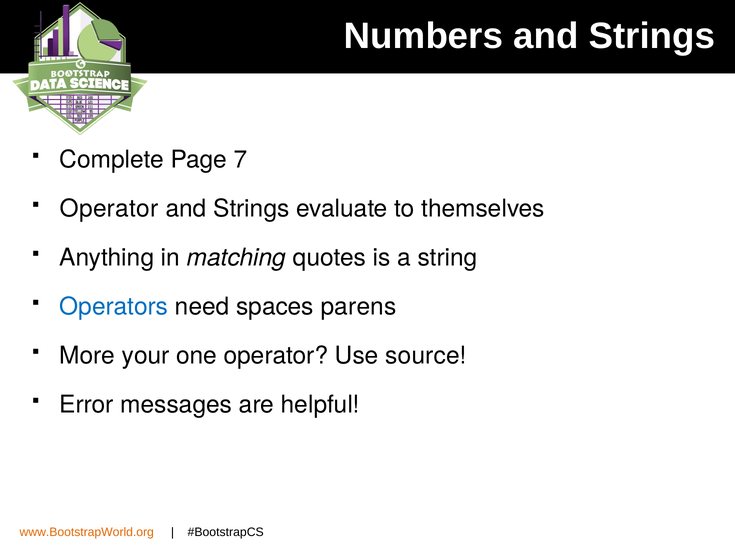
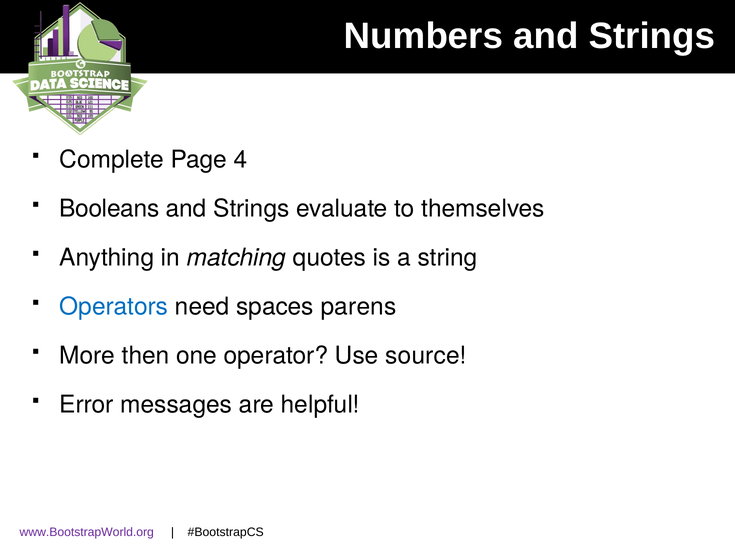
7: 7 -> 4 (241, 160)
Operator: Operator -> Booleans (109, 209)
your: your -> then (146, 356)
www.BootstrapWorld.org colour: orange -> purple (87, 532)
